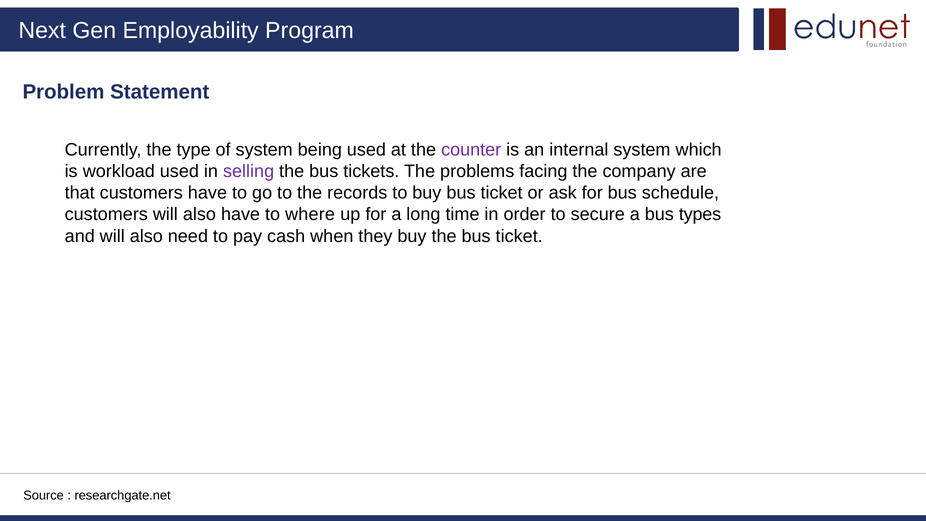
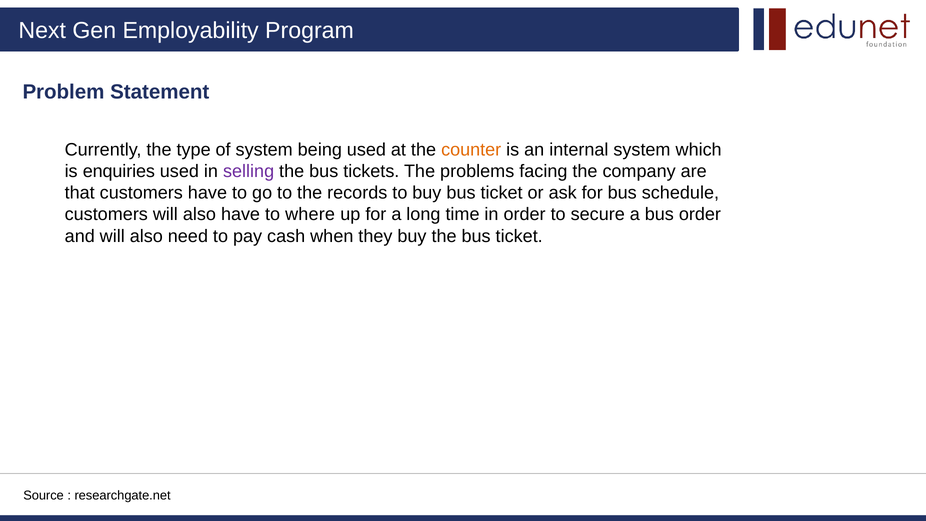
counter colour: purple -> orange (471, 150)
workload: workload -> enquiries (119, 171)
bus types: types -> order (700, 214)
